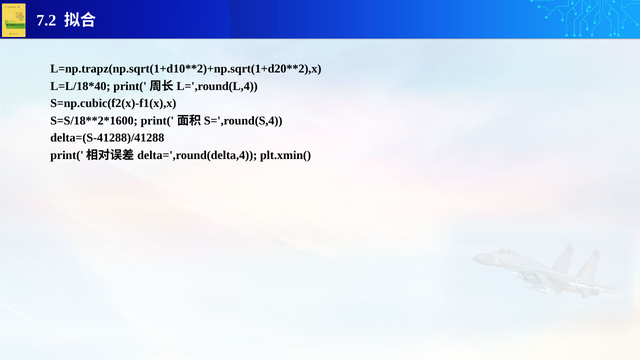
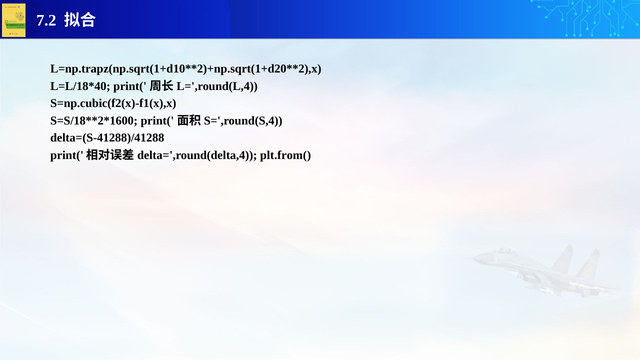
plt.xmin(: plt.xmin( -> plt.from( (286, 155)
